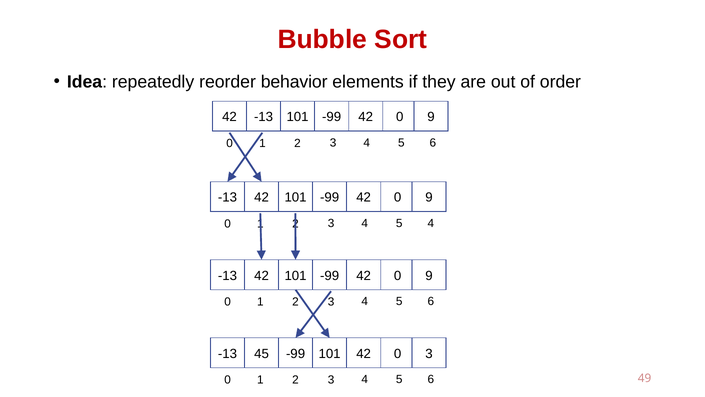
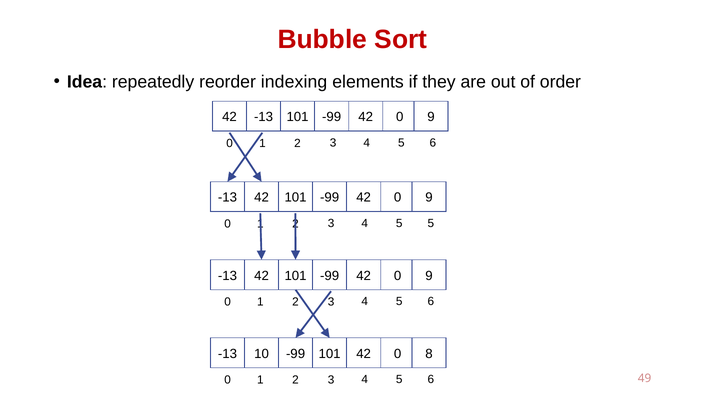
behavior: behavior -> indexing (294, 82)
5 4: 4 -> 5 (431, 223)
45: 45 -> 10 (262, 353)
0 3: 3 -> 8 (429, 353)
